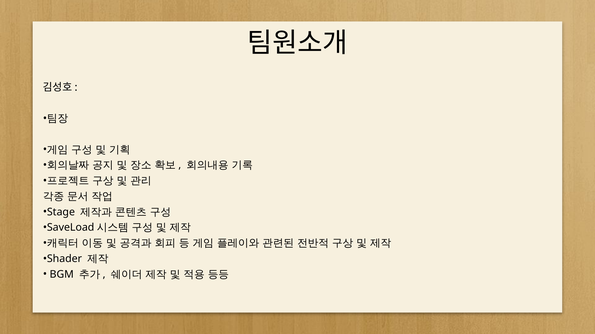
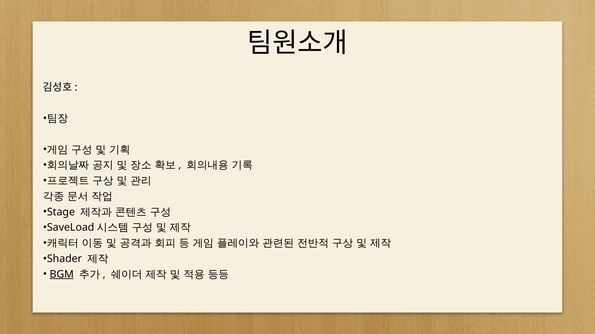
BGM underline: none -> present (62, 275)
